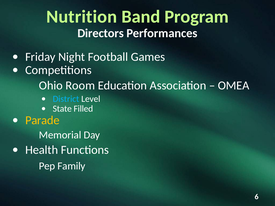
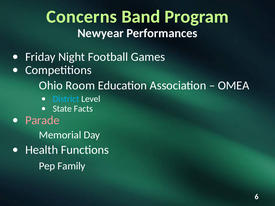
Nutrition: Nutrition -> Concerns (82, 17)
Directors: Directors -> Newyear (101, 33)
Filled: Filled -> Facts (83, 109)
Parade colour: yellow -> pink (42, 120)
